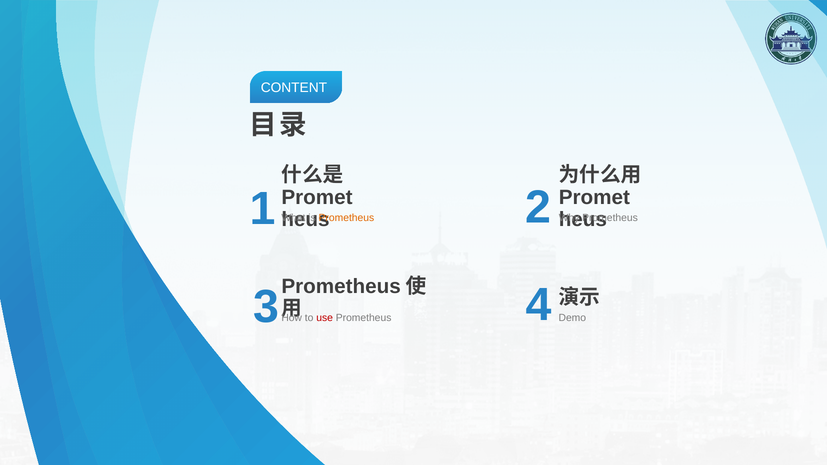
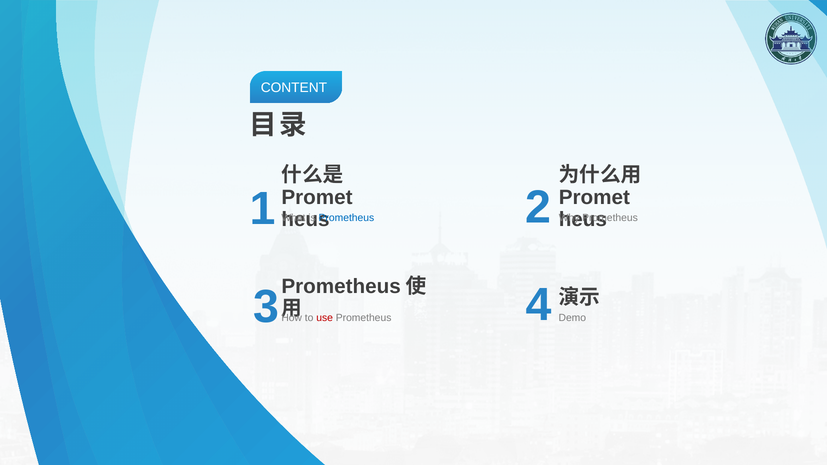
Prometheus colour: orange -> blue (346, 218)
